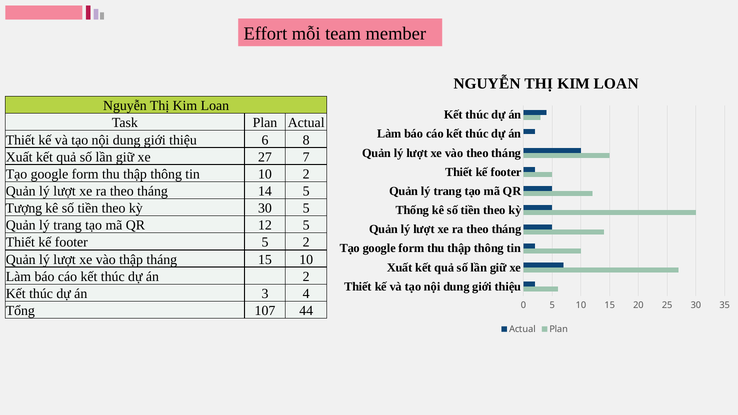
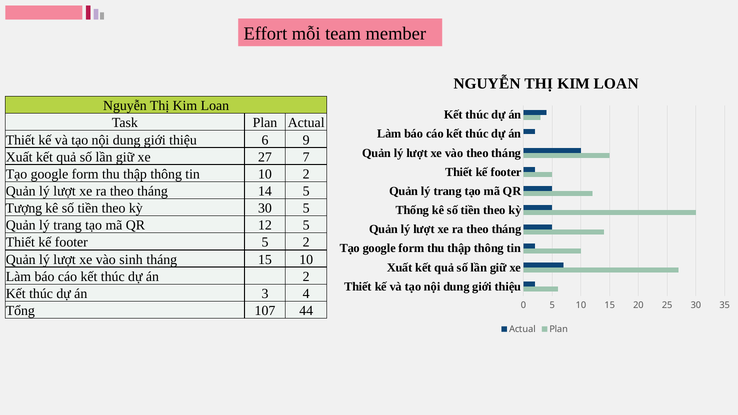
8: 8 -> 9 (306, 140)
vào thập: thập -> sinh (131, 260)
